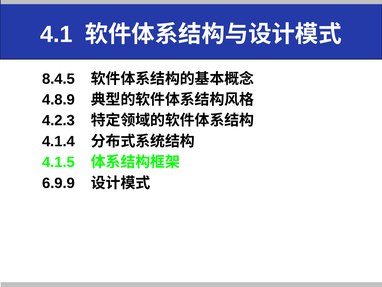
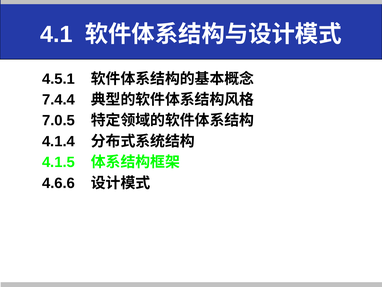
8.4.5: 8.4.5 -> 4.5.1 (58, 79)
4.8.9: 4.8.9 -> 7.4.4 (58, 100)
4.2.3: 4.2.3 -> 7.0.5 (58, 120)
6.9.9: 6.9.9 -> 4.6.6 (58, 183)
